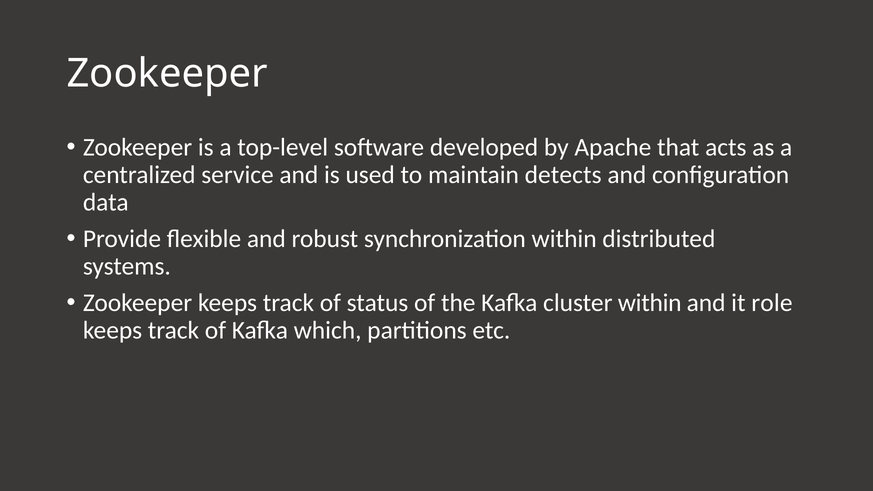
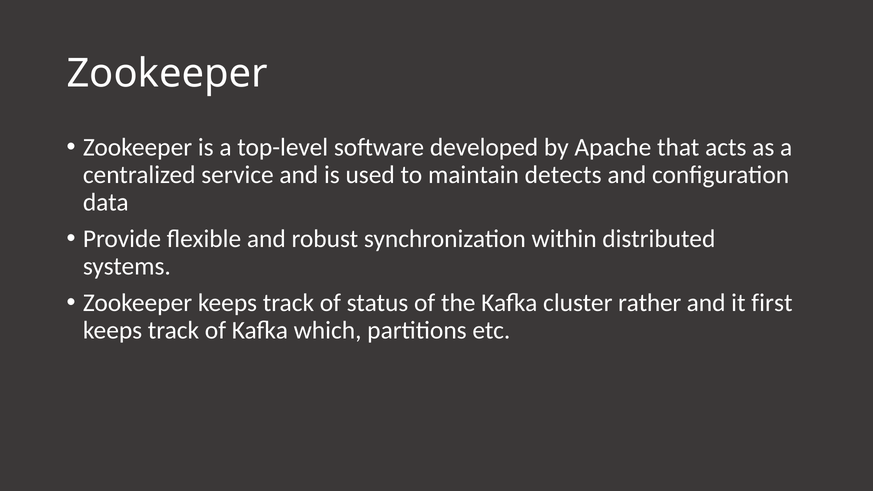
cluster within: within -> rather (650, 303)
role: role -> first (772, 303)
